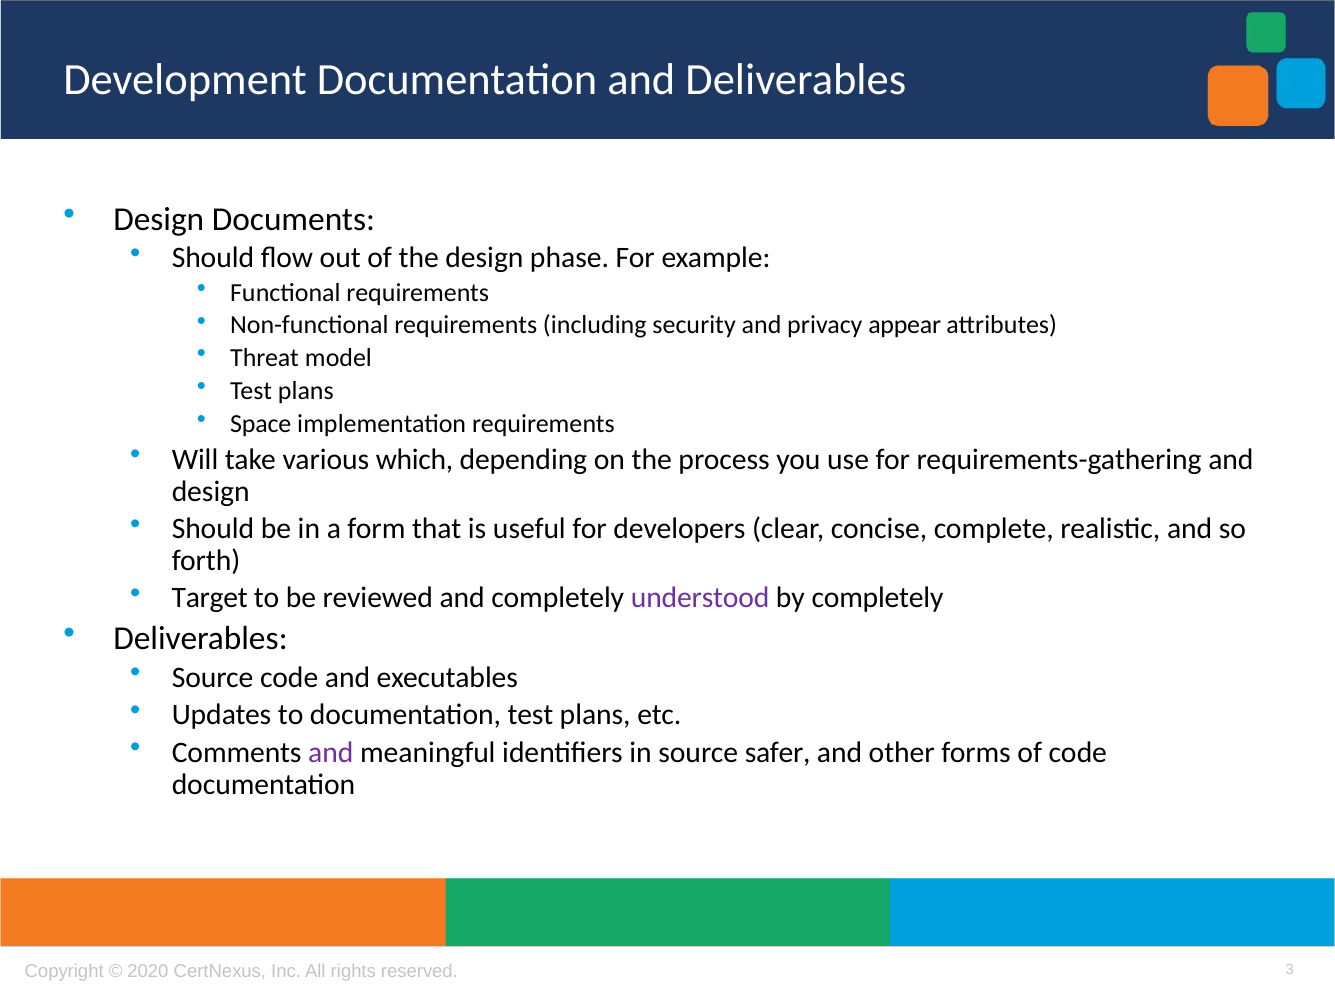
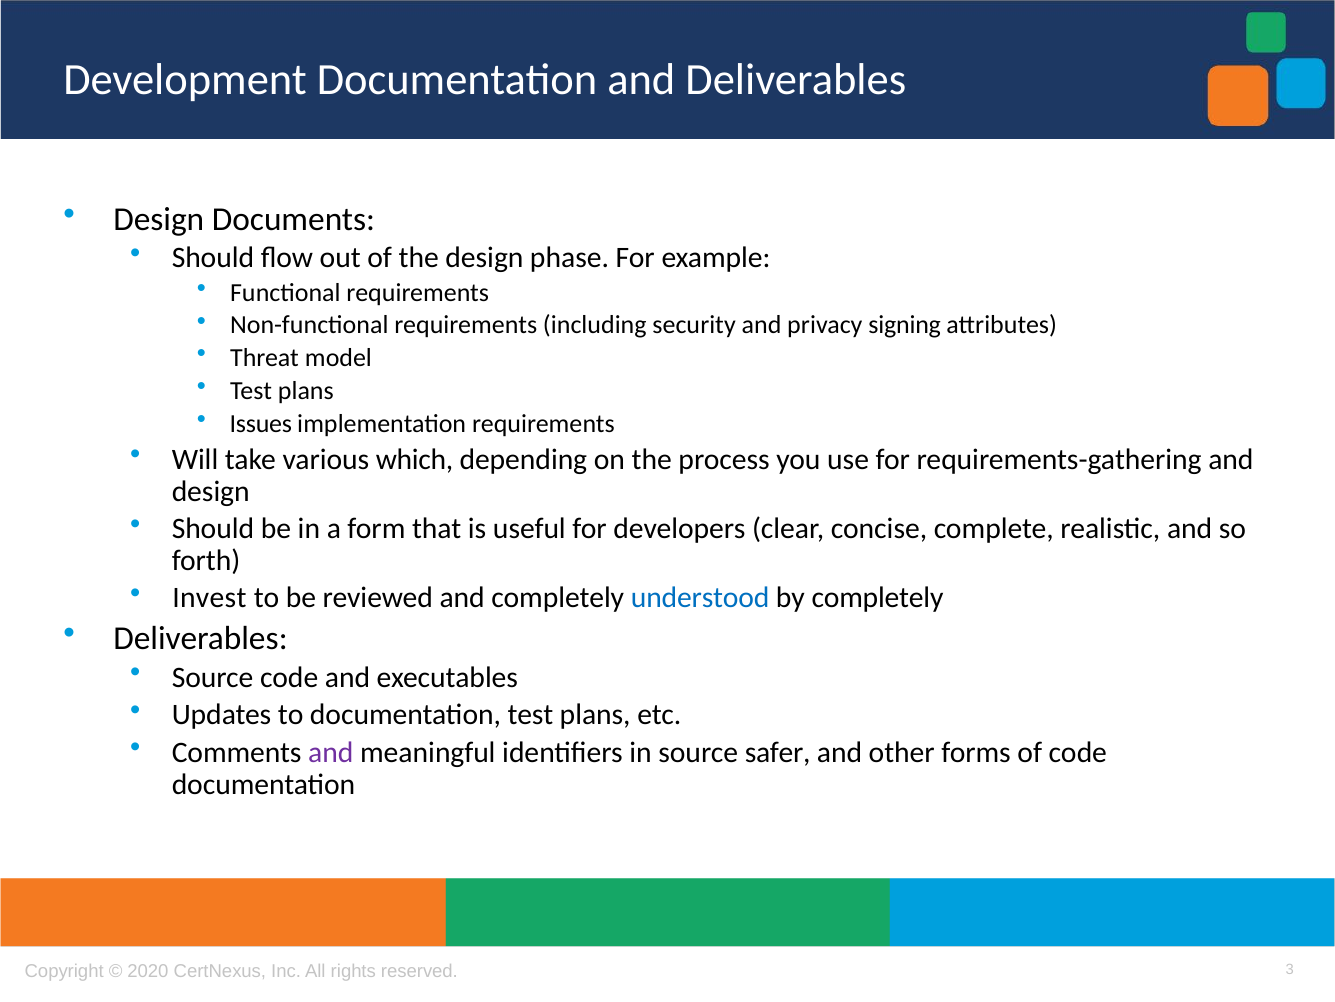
appear: appear -> signing (905, 325)
Space: Space -> Issues (261, 423)
Target: Target -> Invest (209, 598)
understood colour: purple -> blue (700, 598)
